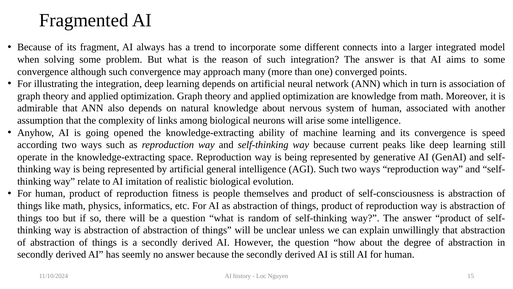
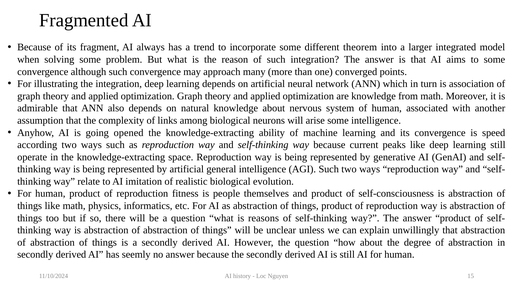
connects: connects -> theorem (360, 47)
random: random -> reasons (264, 218)
